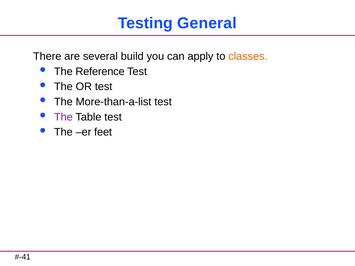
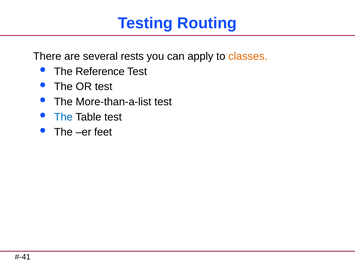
General: General -> Routing (207, 23)
build: build -> rests (132, 56)
The colour: purple -> blue (63, 117)
